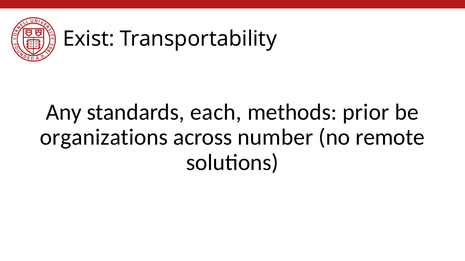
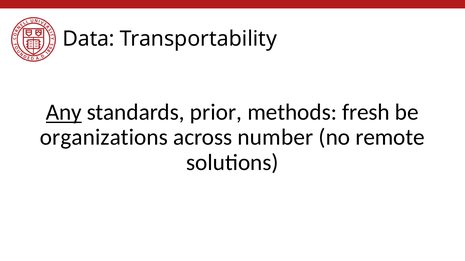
Exist: Exist -> Data (89, 39)
Any underline: none -> present (64, 112)
each: each -> prior (216, 112)
prior: prior -> fresh (366, 112)
